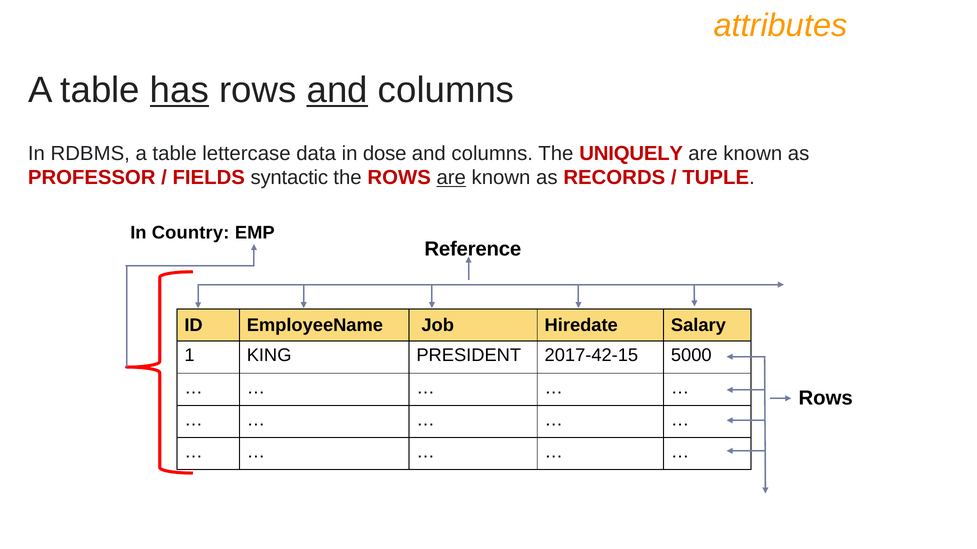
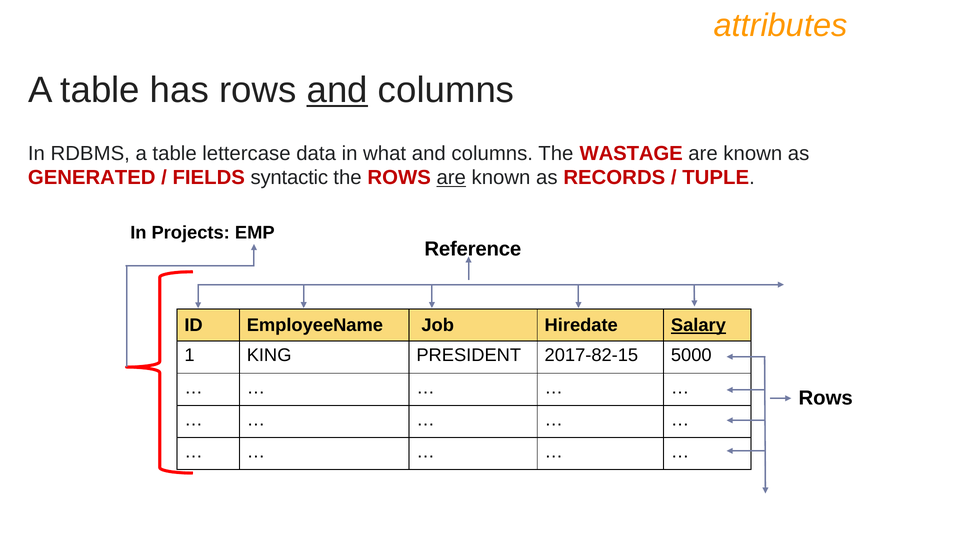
has underline: present -> none (180, 90)
dose: dose -> what (385, 154)
UNIQUELY: UNIQUELY -> WASTAGE (631, 154)
PROFESSOR: PROFESSOR -> GENERATED (92, 178)
Country: Country -> Projects (191, 233)
Salary underline: none -> present (698, 326)
2017-42-15: 2017-42-15 -> 2017-82-15 (591, 356)
